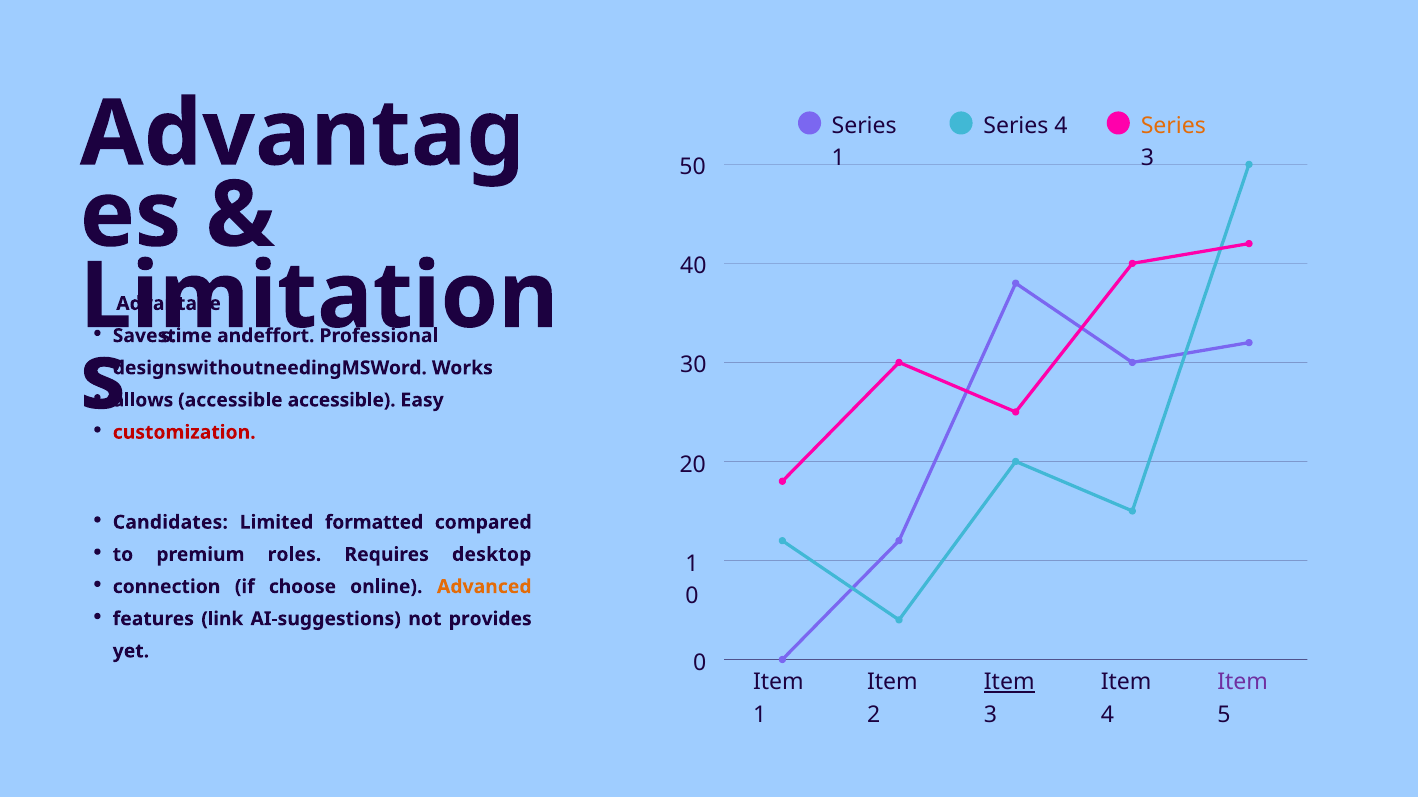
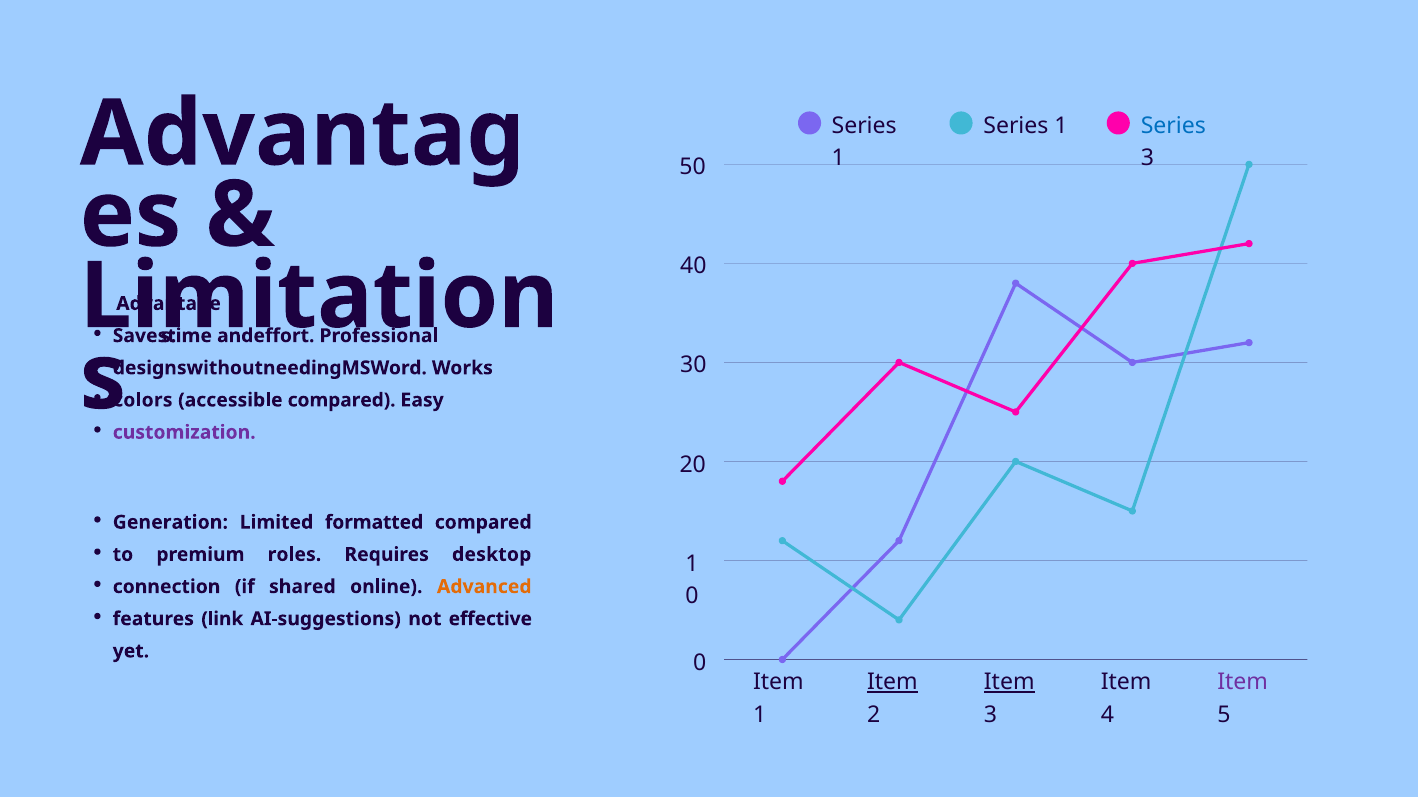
4: 4 -> 1 (1061, 126)
Series colour: orange -> blue (1173, 126)
allows: allows -> colors (143, 400)
accessible accessible: accessible -> compared (342, 400)
customization colour: red -> purple (184, 433)
Candidates: Candidates -> Generation (170, 523)
choose: choose -> shared (302, 587)
provides: provides -> effective (490, 619)
Item underline: none -> present (892, 683)
